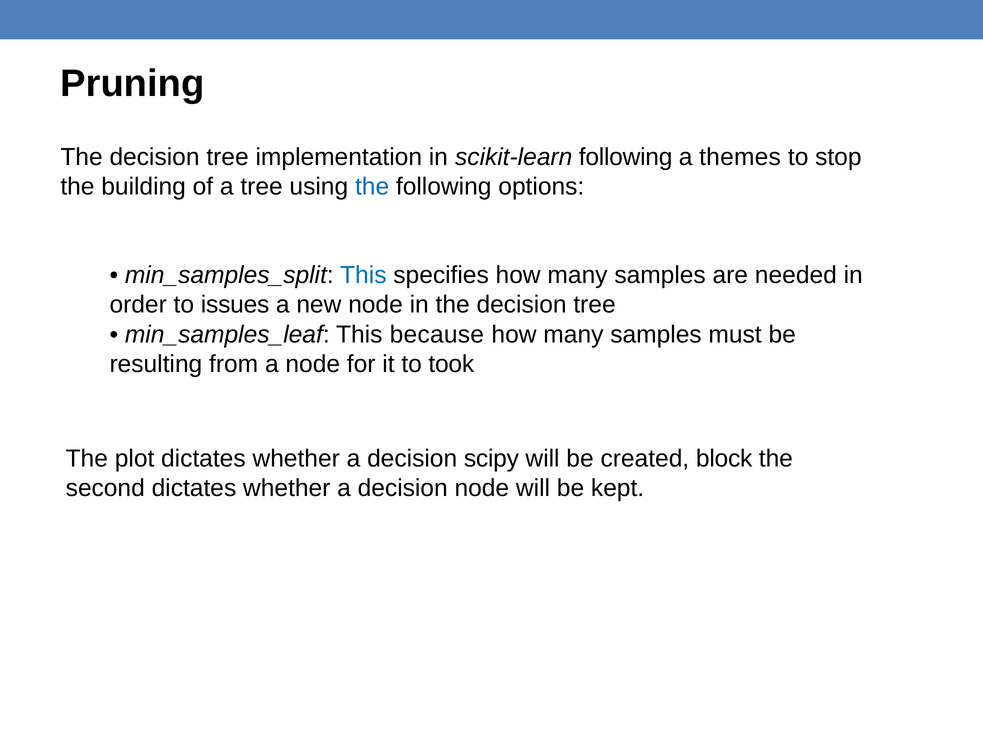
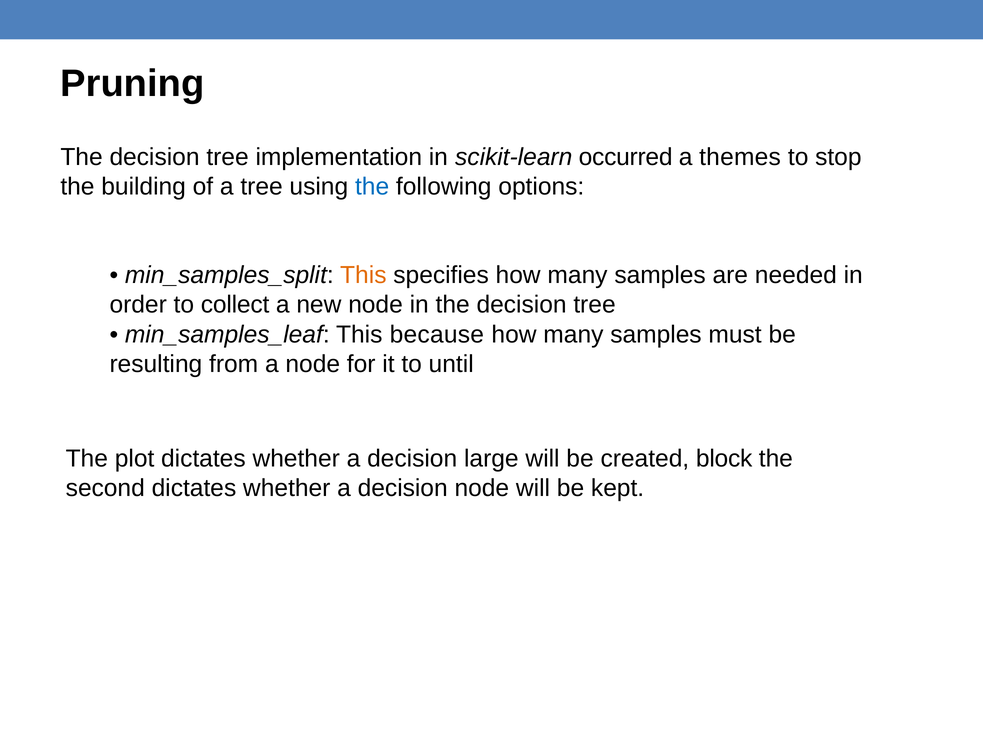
scikit-learn following: following -> occurred (626, 157)
This colour: blue -> orange (363, 275)
issues: issues -> collect (235, 305)
took: took -> until (451, 364)
scipy: scipy -> large (491, 458)
